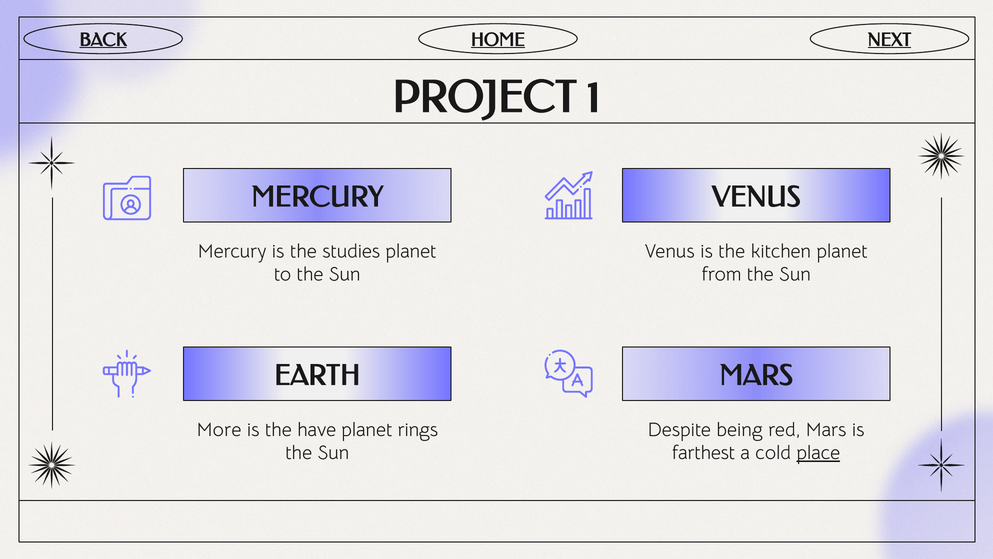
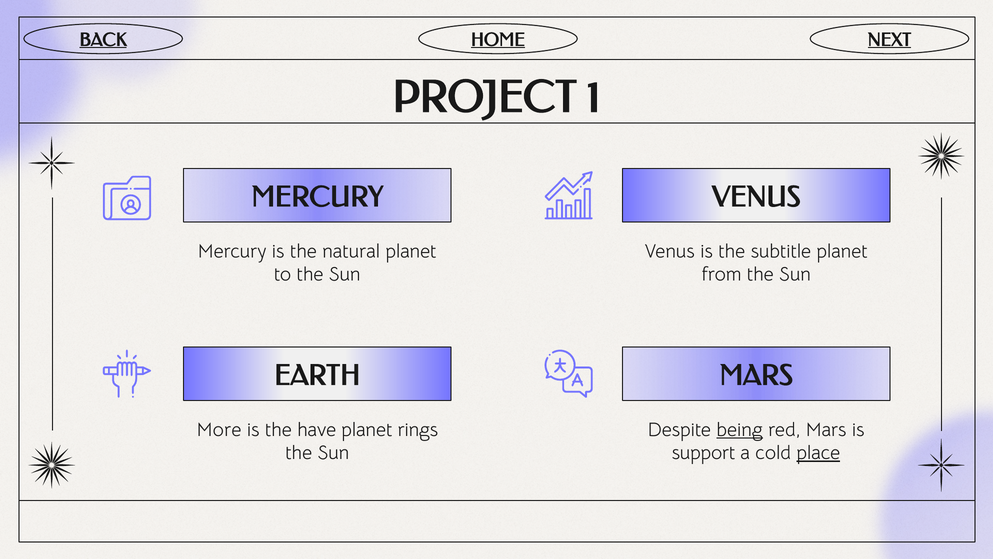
studies: studies -> natural (351, 251)
kitchen: kitchen -> subtitle (781, 251)
being underline: none -> present (740, 429)
farthest: farthest -> support (704, 453)
